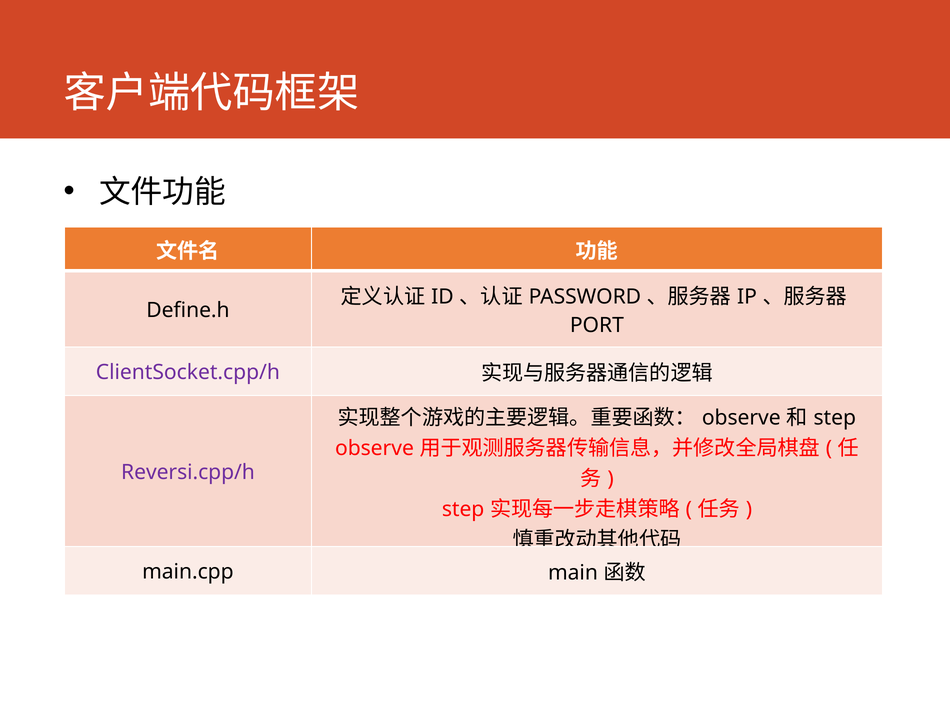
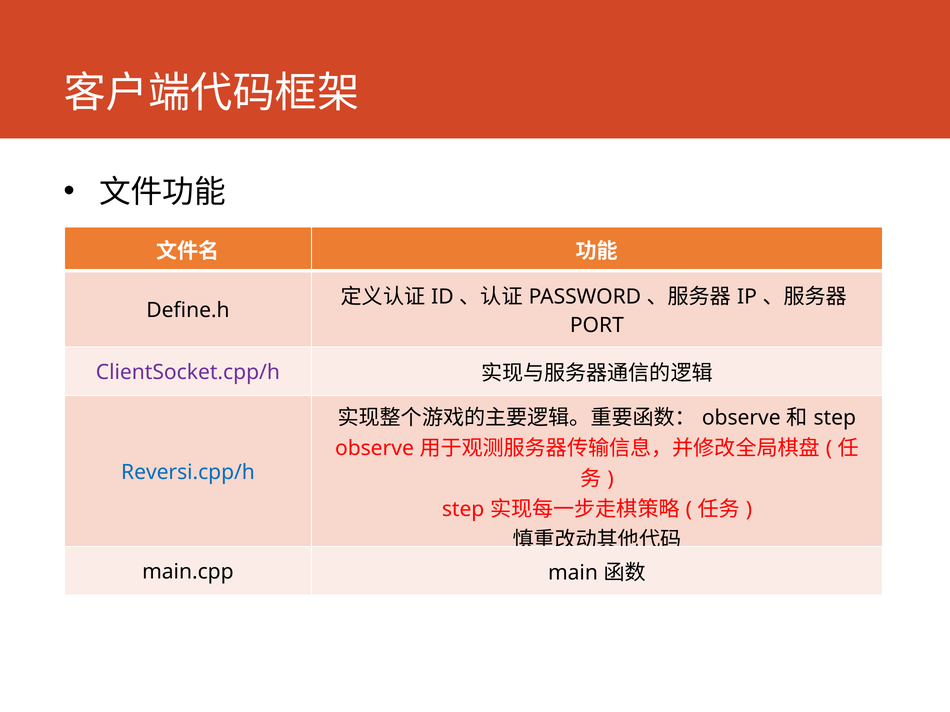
Reversi.cpp/h colour: purple -> blue (188, 473)
